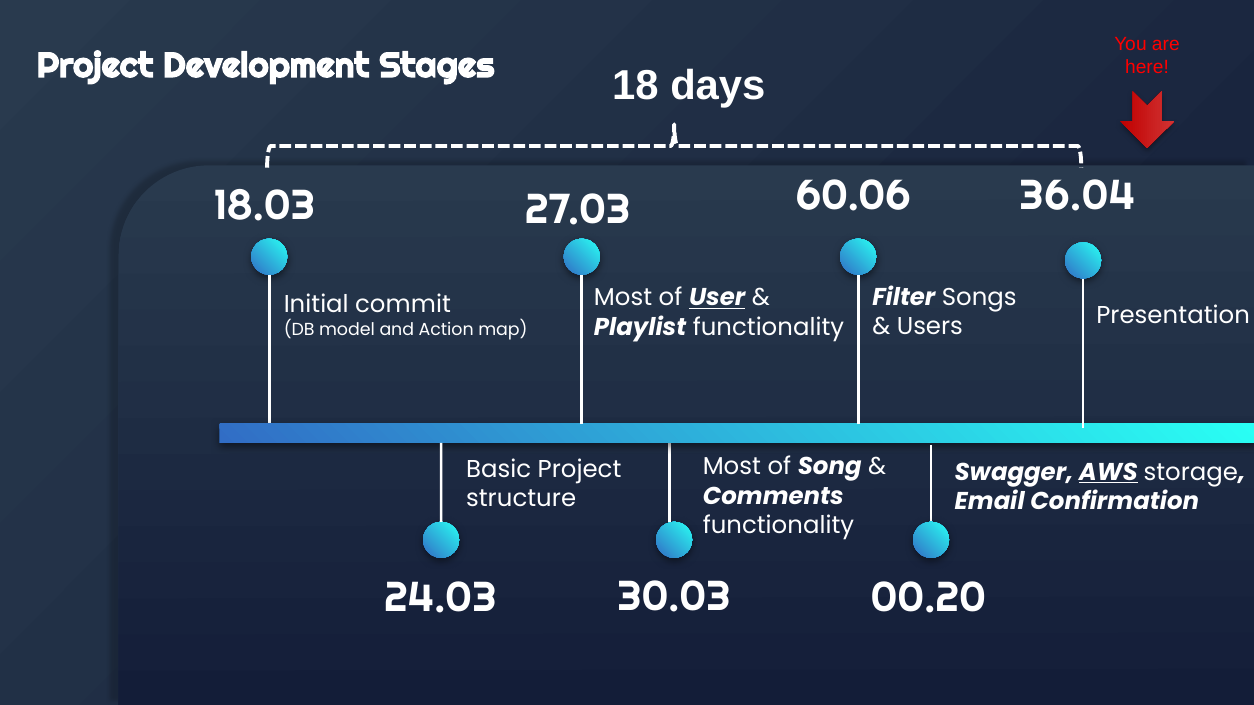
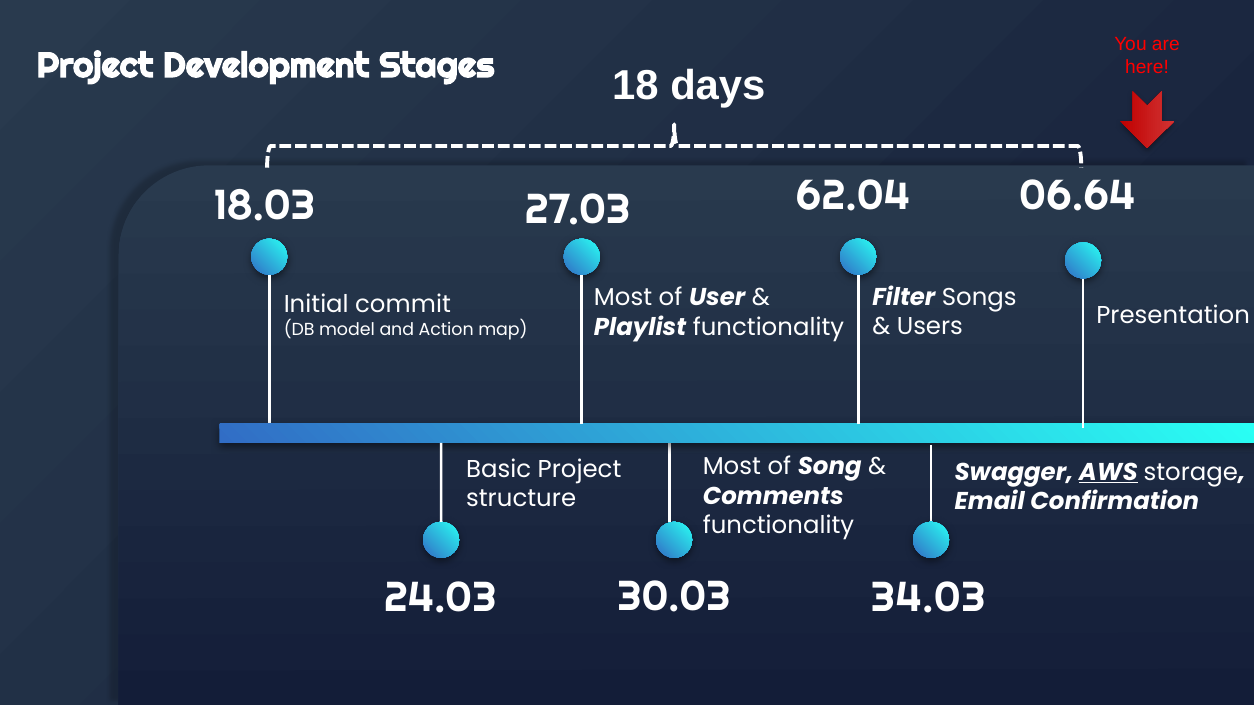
60.06: 60.06 -> 62.04 (853, 195)
36.04: 36.04 -> 06.64 (1077, 196)
User underline: present -> none (717, 298)
00.20: 00.20 -> 34.03 (928, 598)
